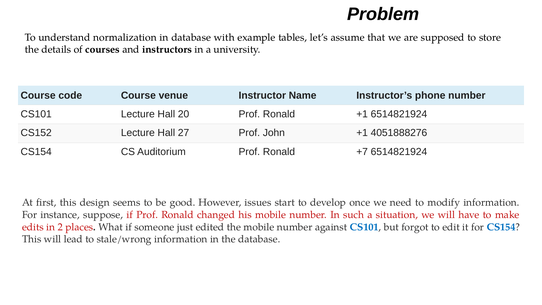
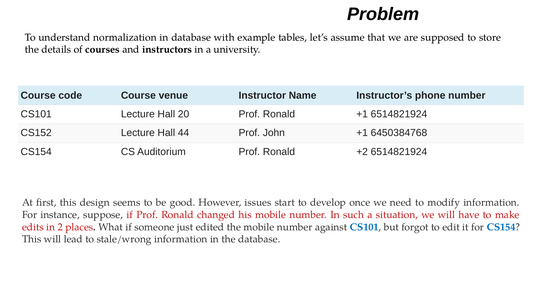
27: 27 -> 44 (184, 133)
4051888276: 4051888276 -> 6450384768 (399, 133)
+7: +7 -> +2 (362, 152)
